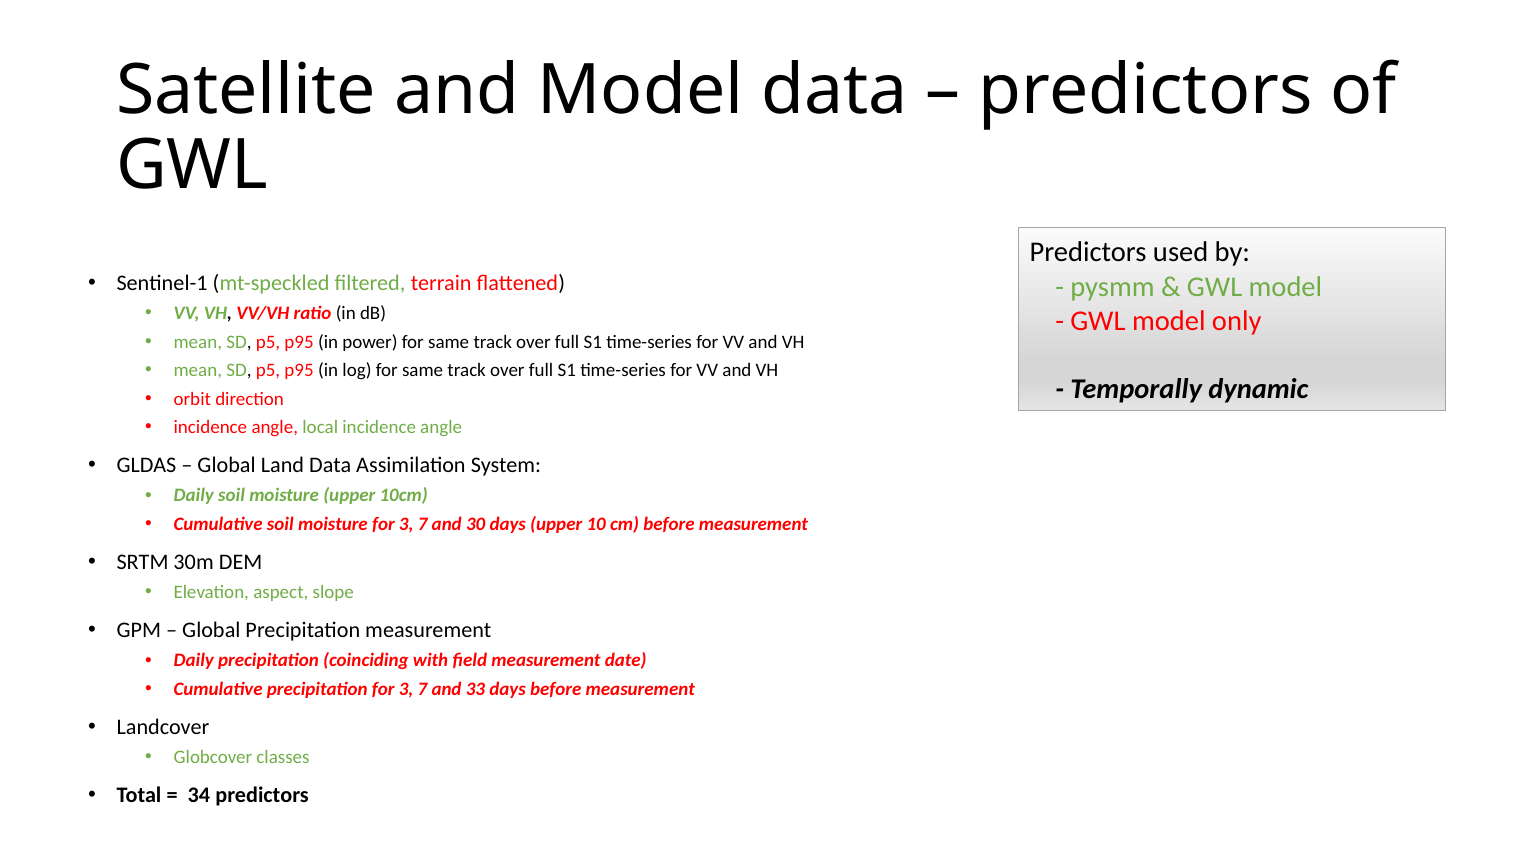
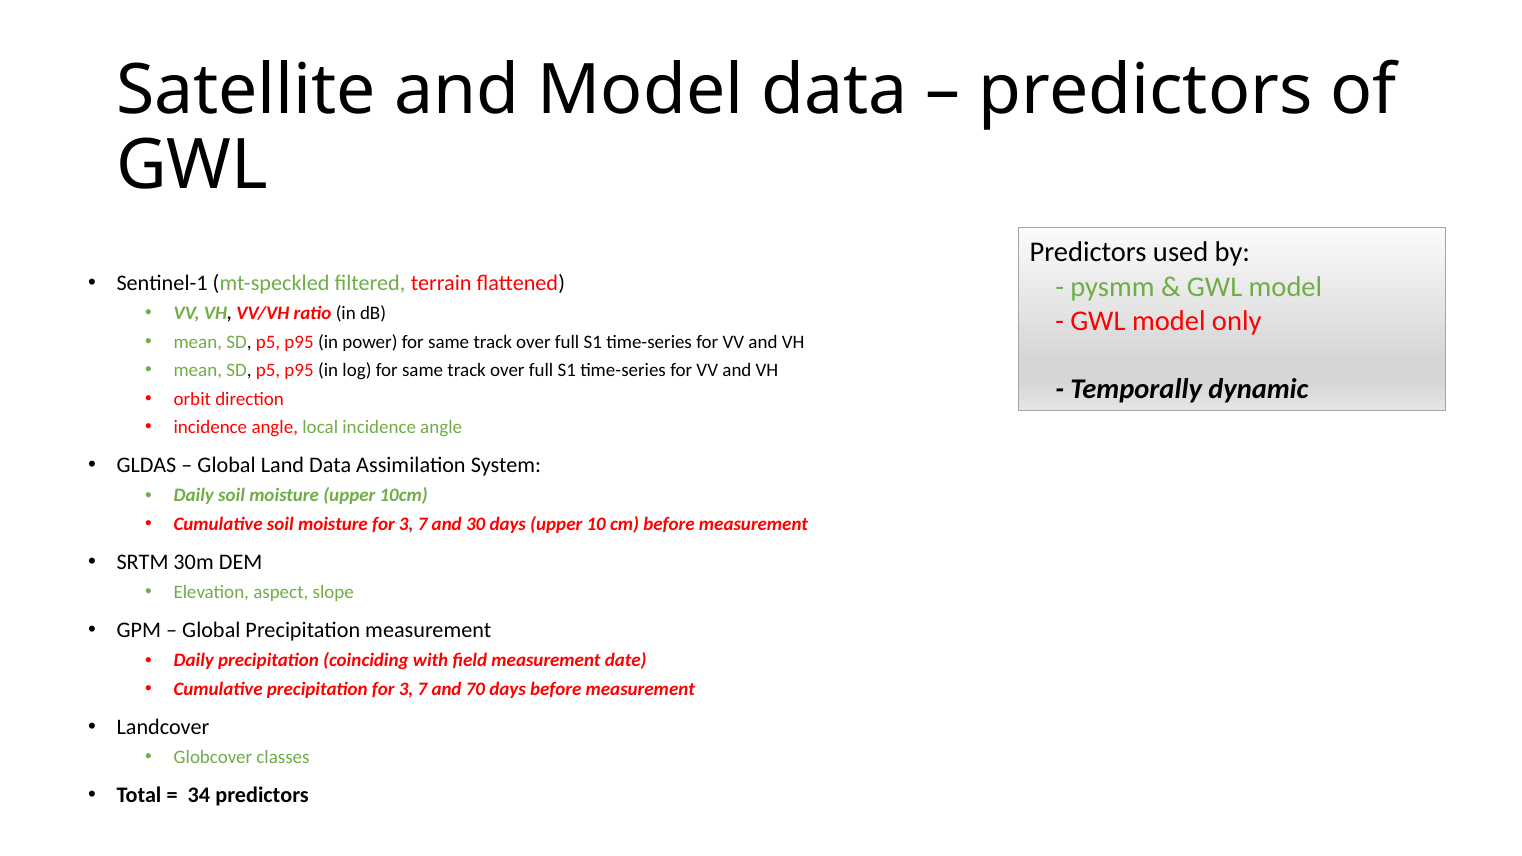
33: 33 -> 70 (475, 689)
